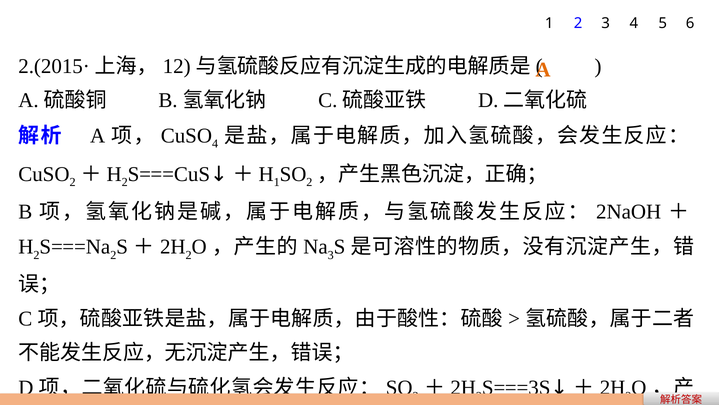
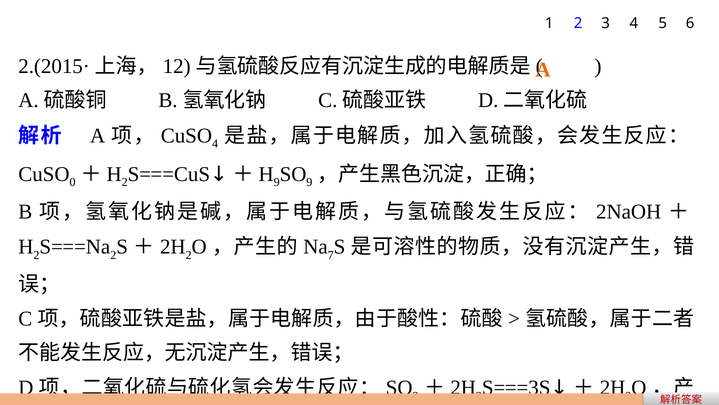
2: 2 -> 0 (73, 182)
1: 1 -> 9 (277, 182)
2: 2 -> 9 (309, 182)
3: 3 -> 7 (331, 255)
